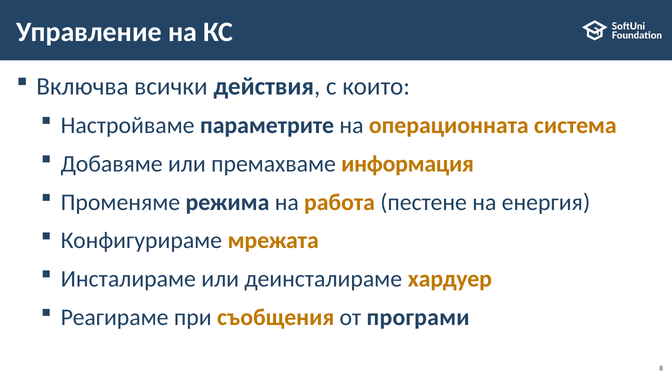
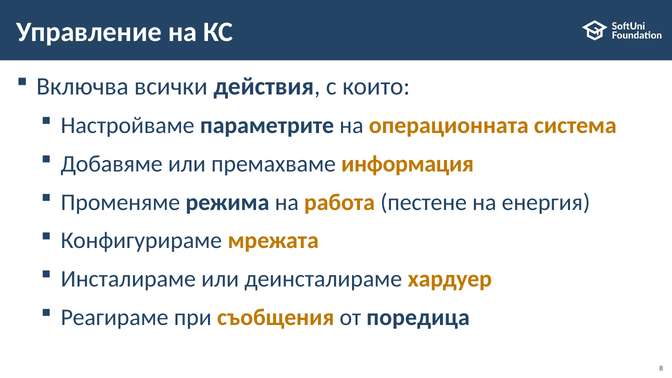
програми: програми -> поредица (418, 317)
